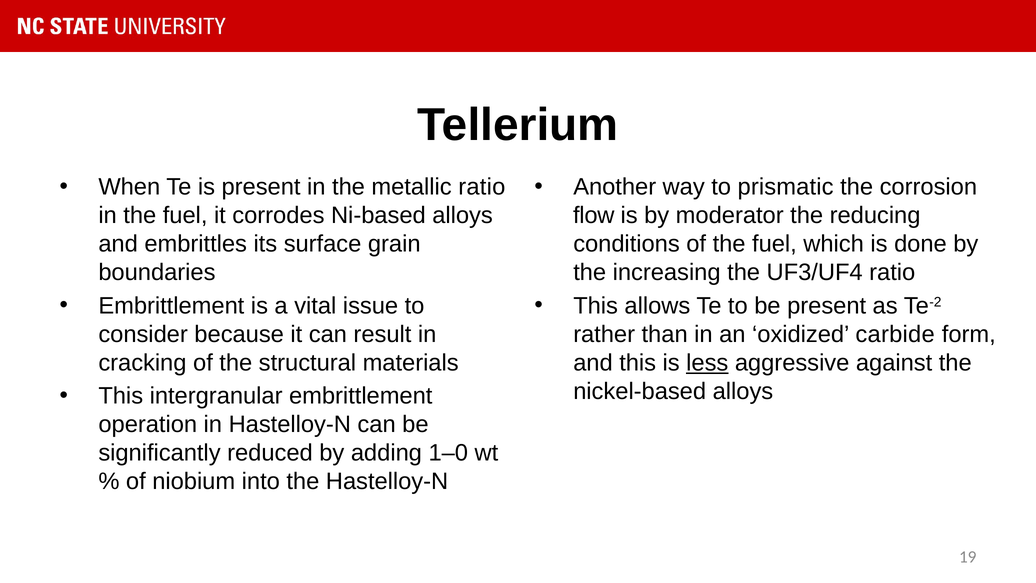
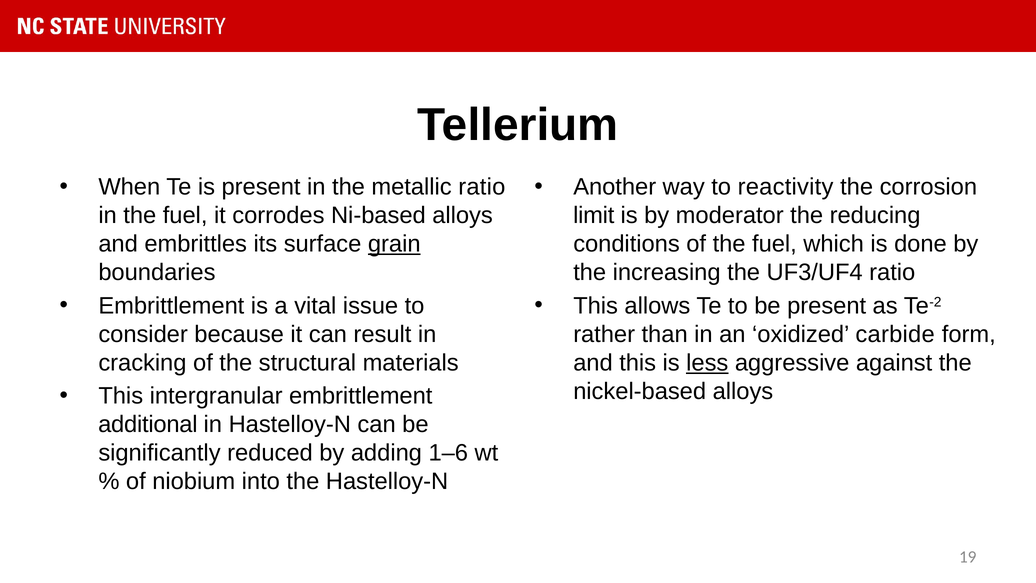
prismatic: prismatic -> reactivity (786, 187)
flow: flow -> limit (594, 216)
grain underline: none -> present (394, 244)
operation: operation -> additional (148, 424)
1–0: 1–0 -> 1–6 (448, 453)
